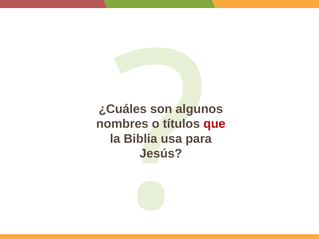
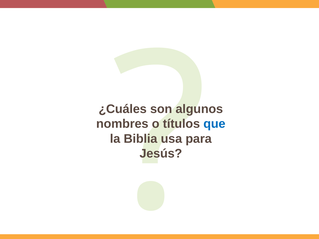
que colour: red -> blue (214, 124)
